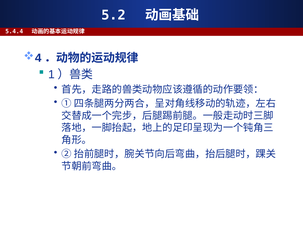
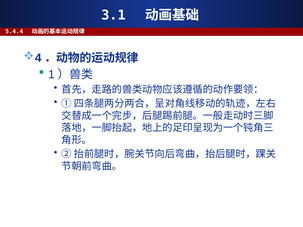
5.2: 5.2 -> 3.1 (114, 15)
